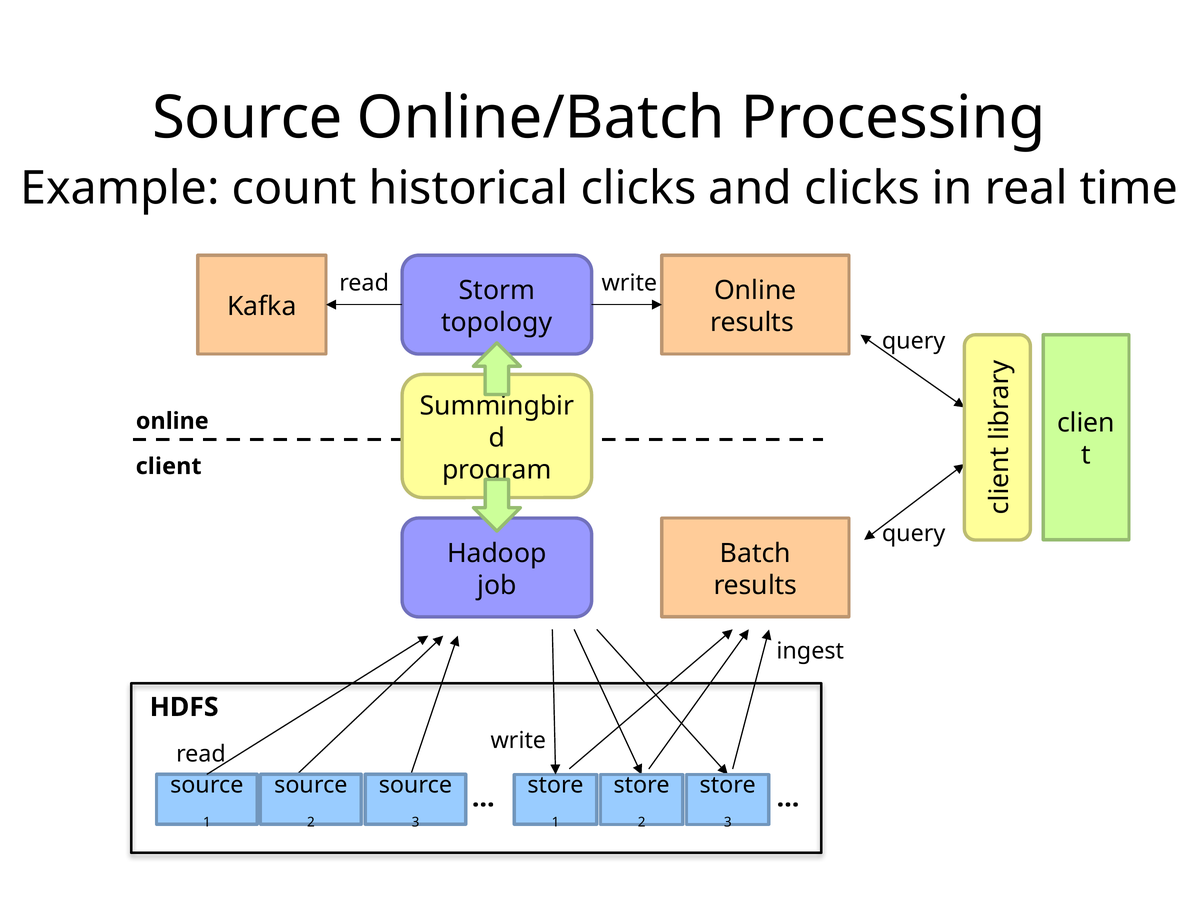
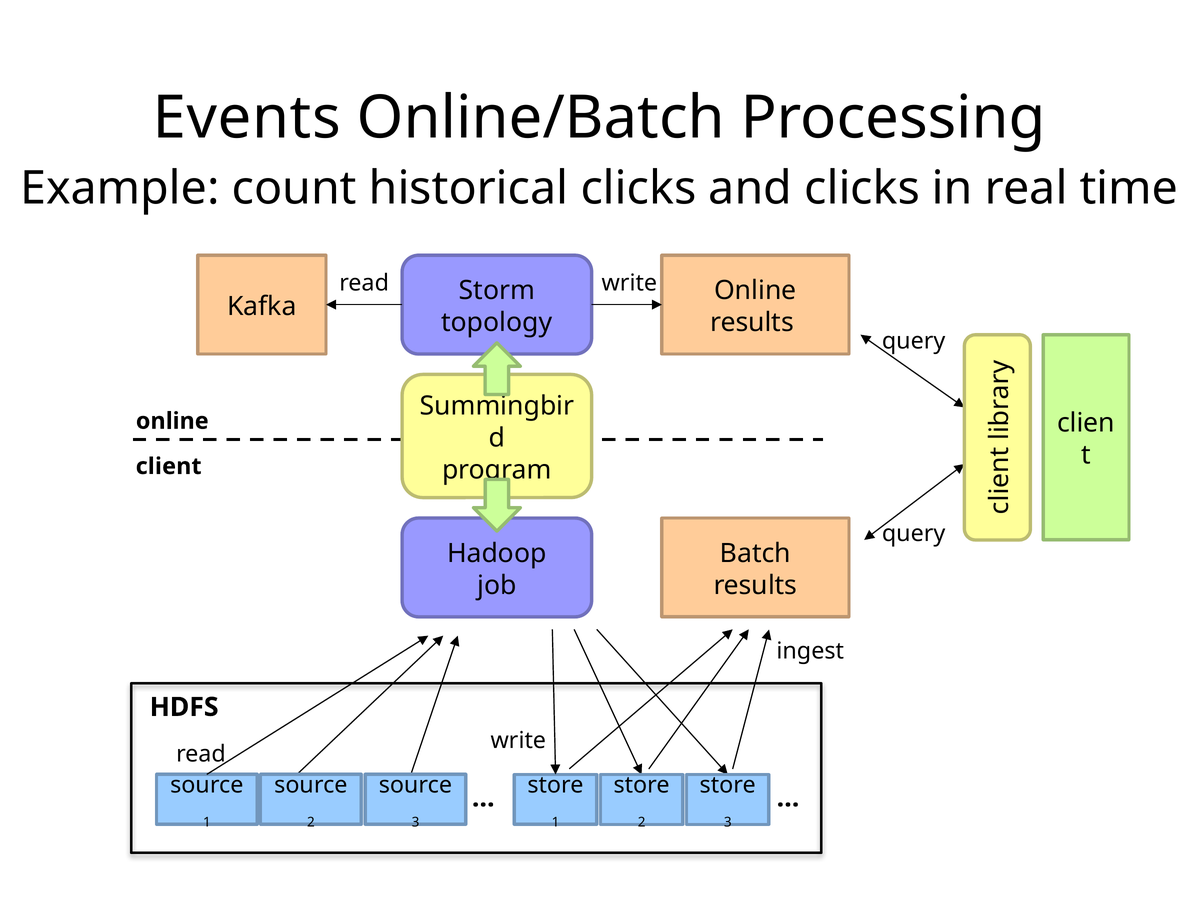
Source: Source -> Events (247, 118)
